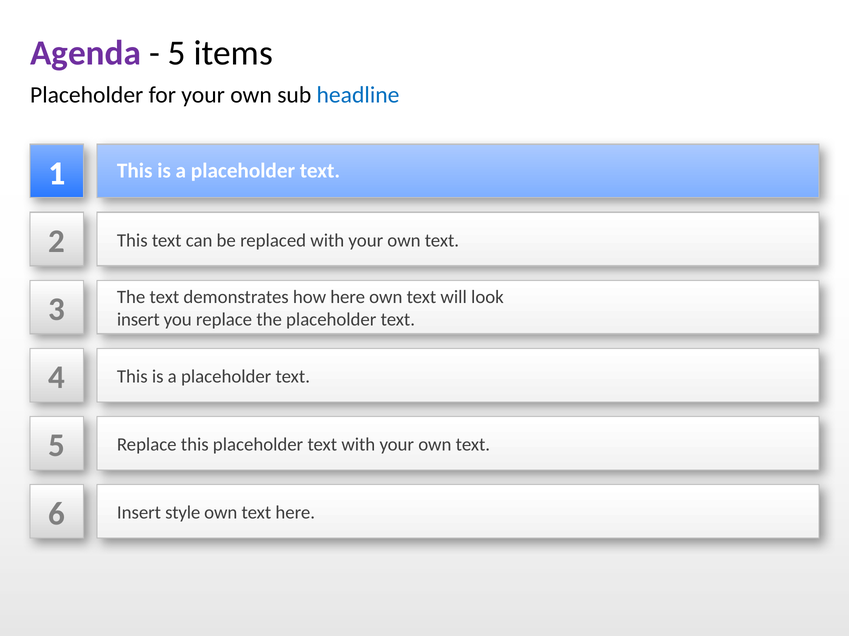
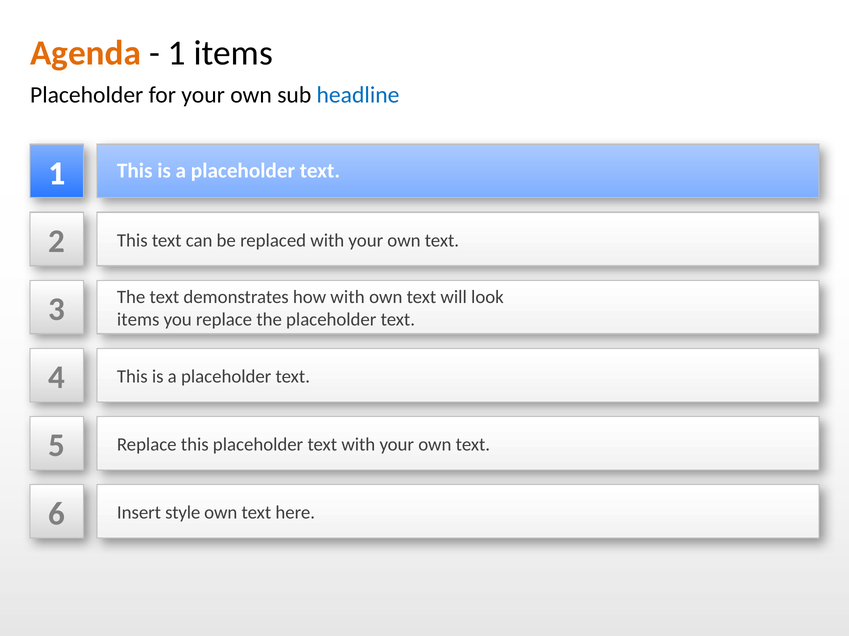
Agenda colour: purple -> orange (86, 53)
5: 5 -> 1 (177, 53)
how here: here -> with (348, 297)
insert: insert -> items (138, 320)
